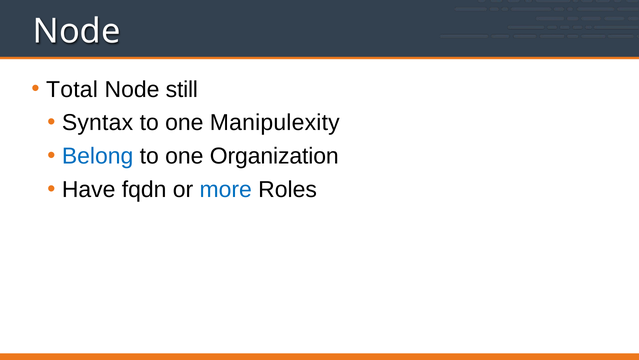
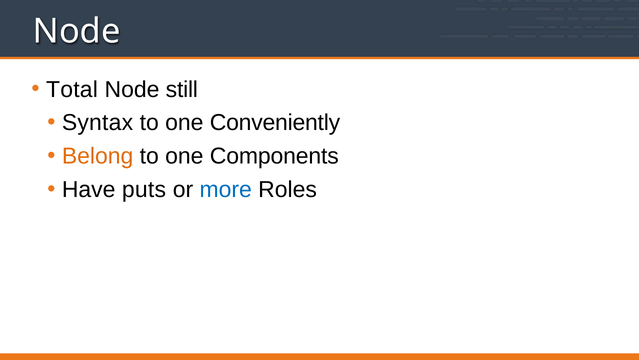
Manipulexity: Manipulexity -> Conveniently (275, 123)
Belong colour: blue -> orange (98, 156)
Organization: Organization -> Components (274, 156)
fqdn: fqdn -> puts (144, 189)
